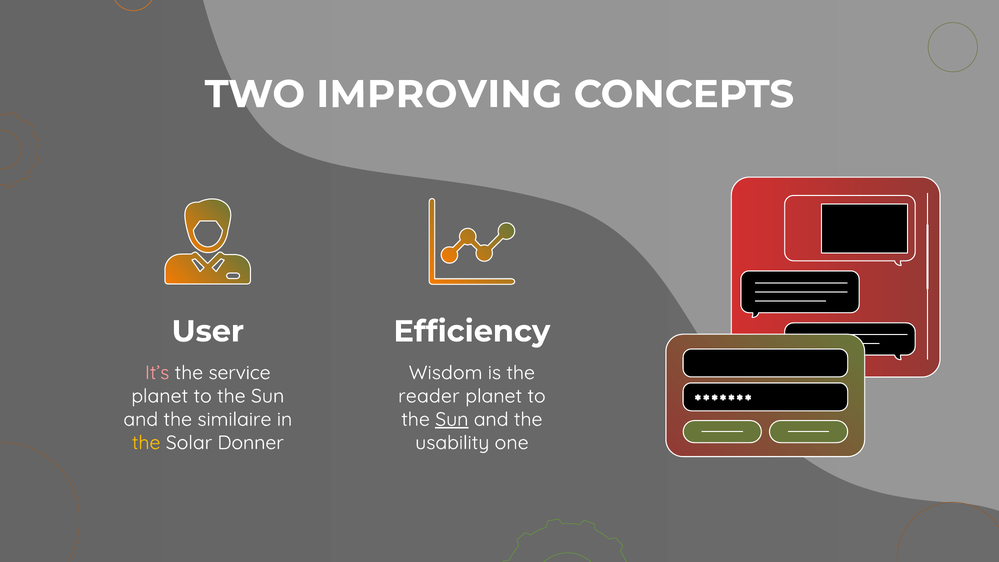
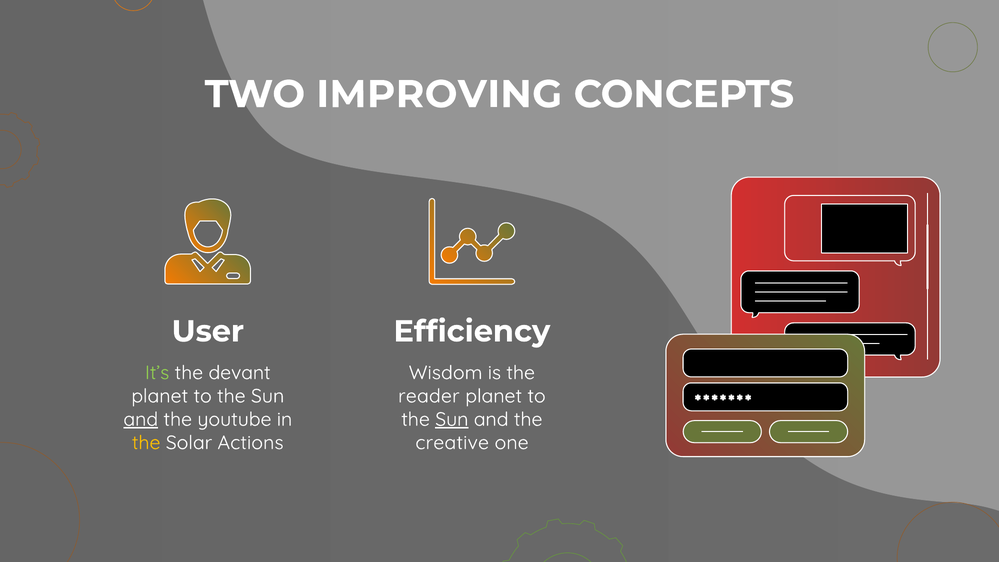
It’s colour: pink -> light green (157, 373)
service: service -> devant (240, 373)
and underline: none -> present (141, 419)
similaire: similaire -> youtube (234, 419)
Donner: Donner -> Actions (251, 443)
usability: usability -> creative (452, 443)
